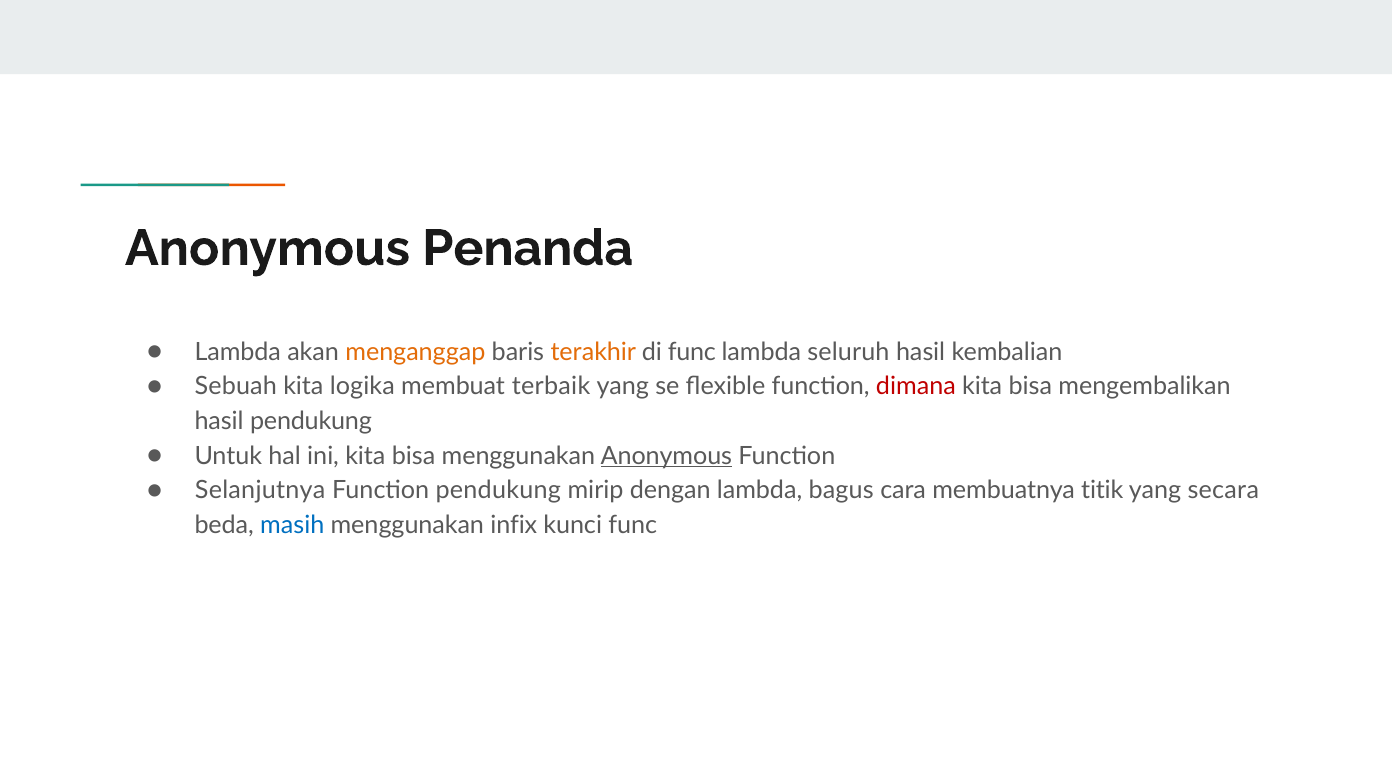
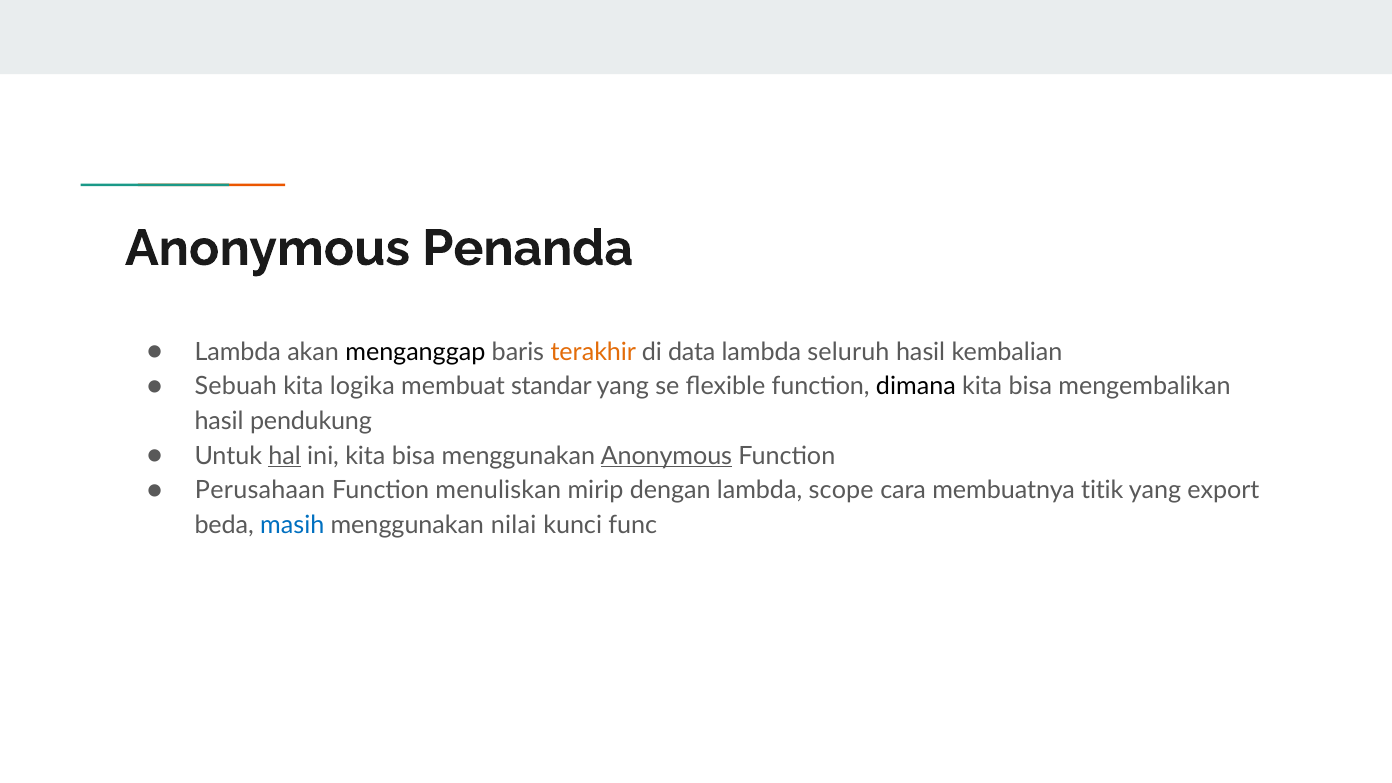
menganggap colour: orange -> black (415, 352)
di func: func -> data (692, 352)
terbaik: terbaik -> standar (551, 386)
dimana colour: red -> black (916, 386)
hal underline: none -> present (285, 456)
Selanjutnya: Selanjutnya -> Perusahaan (260, 491)
Function pendukung: pendukung -> menuliskan (498, 491)
bagus: bagus -> scope (841, 491)
secara: secara -> export (1223, 491)
infix: infix -> nilai (514, 525)
